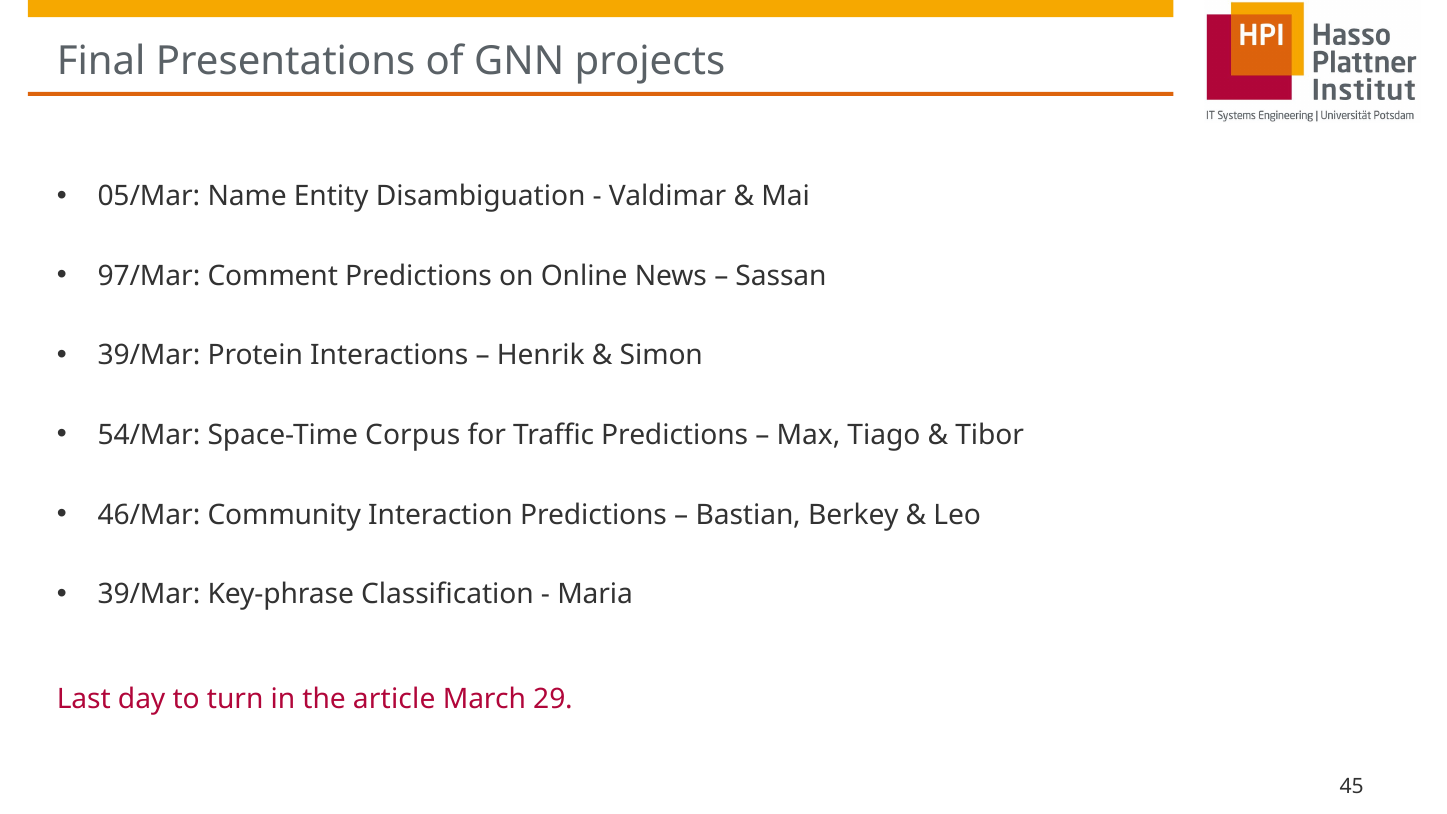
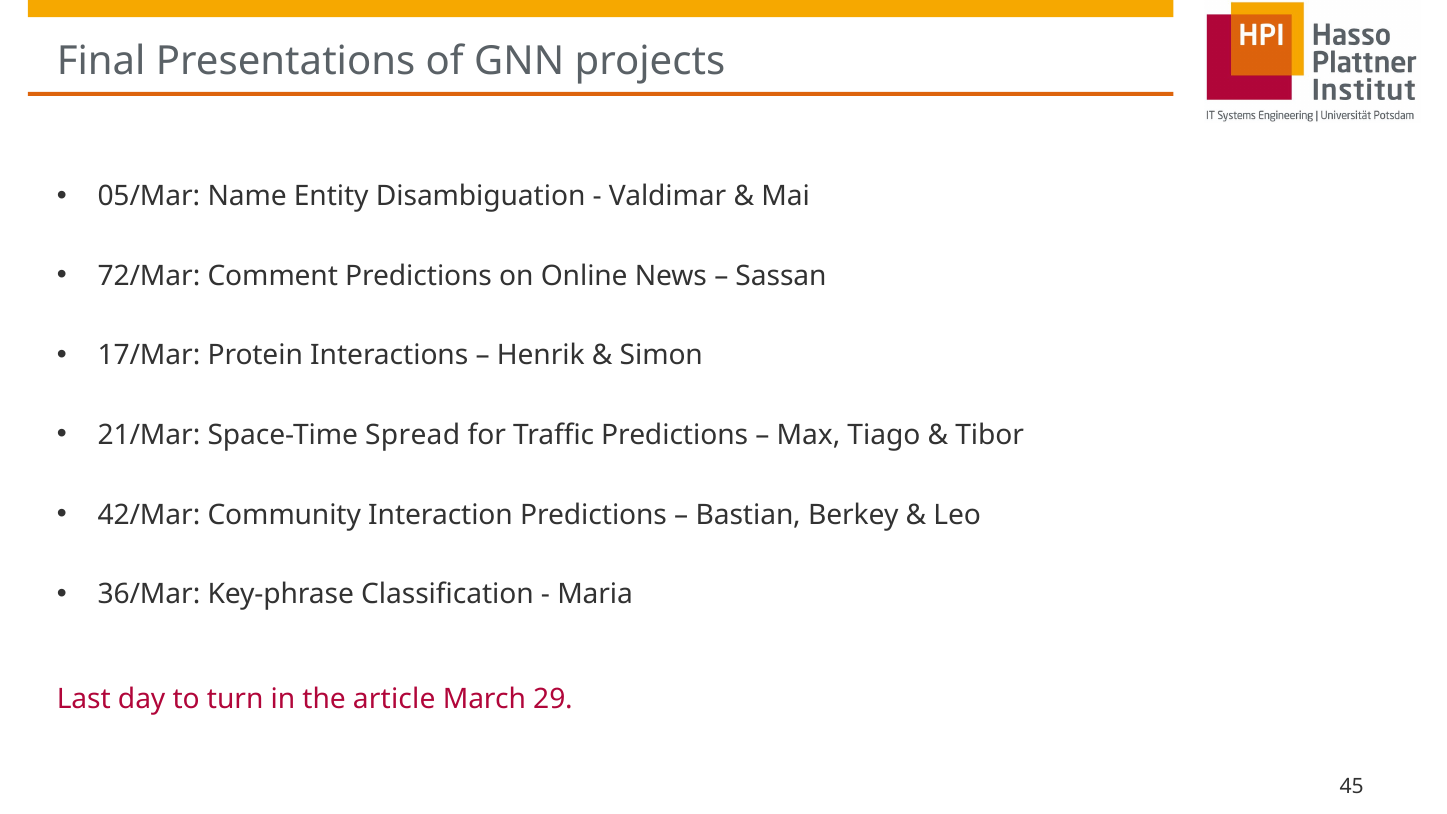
97/Mar: 97/Mar -> 72/Mar (149, 276)
39/Mar: 39/Mar -> 17/Mar (149, 356)
54/Mar: 54/Mar -> 21/Mar (149, 435)
Corpus: Corpus -> Spread (413, 435)
46/Mar: 46/Mar -> 42/Mar (149, 515)
39/Mar: 39/Mar -> 36/Mar (149, 594)
